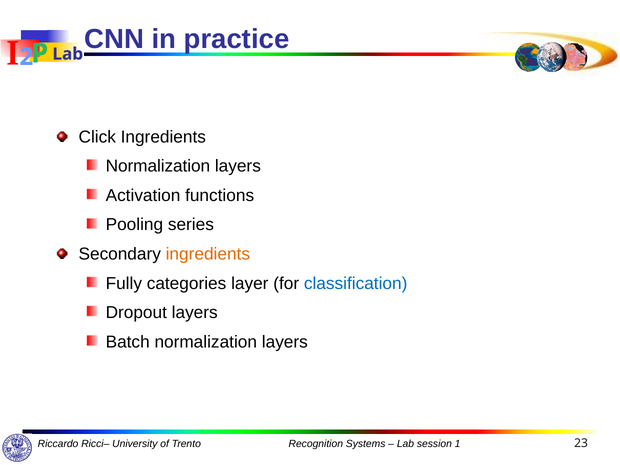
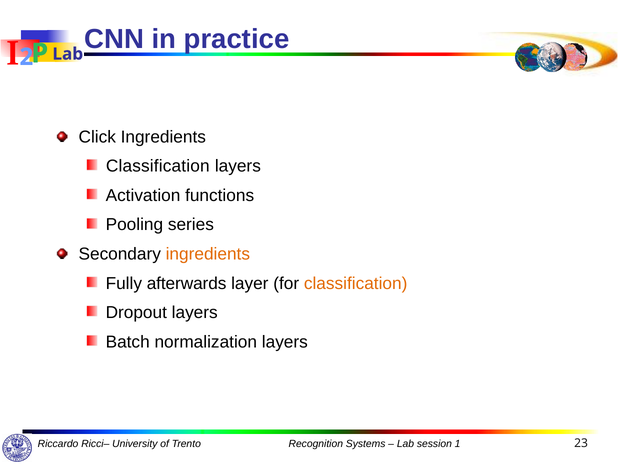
Normalization: Normalization -> Classification (158, 166)
categories: categories -> afterwards (187, 283)
classification colour: blue -> orange (356, 283)
